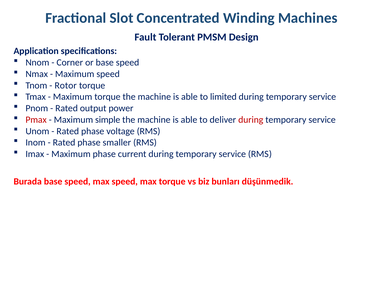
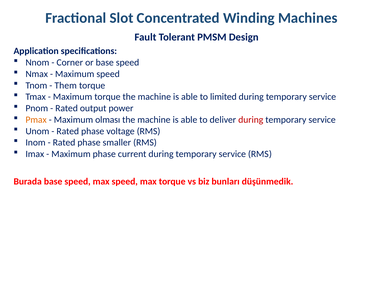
Rotor: Rotor -> Them (66, 86)
Pmax colour: red -> orange (36, 120)
simple: simple -> olması (108, 120)
